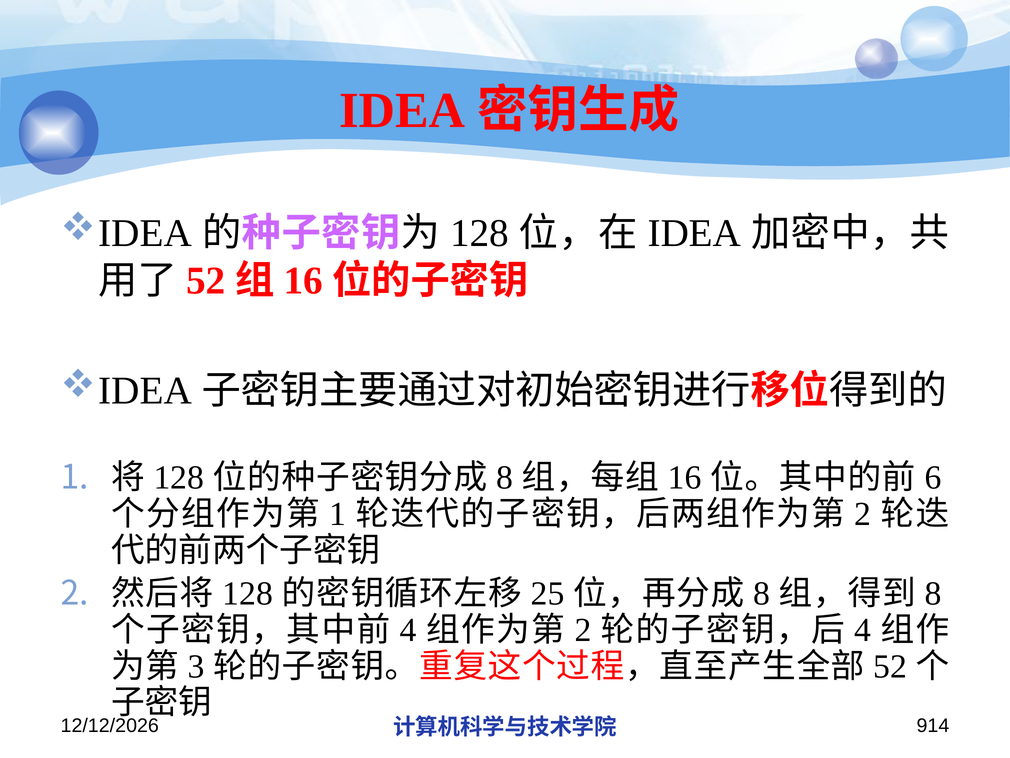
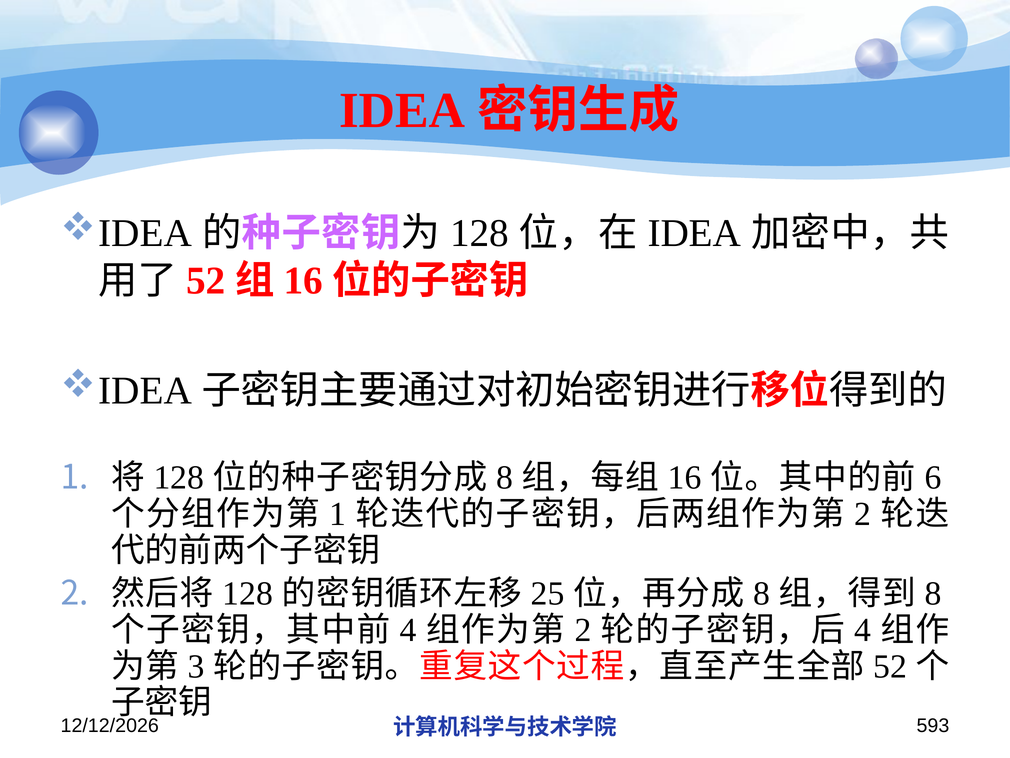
914: 914 -> 593 (933, 725)
